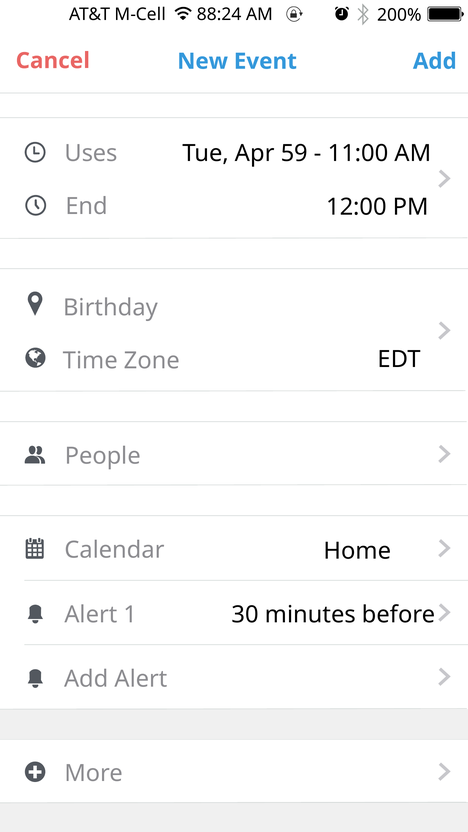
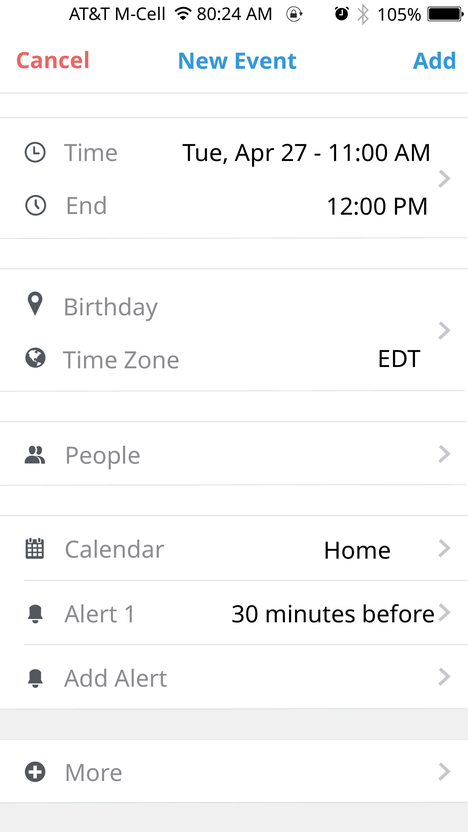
88:24: 88:24 -> 80:24 (219, 15)
200%: 200% -> 105% (399, 15)
Uses: Uses -> Time (91, 153)
59: 59 -> 27 (294, 153)
